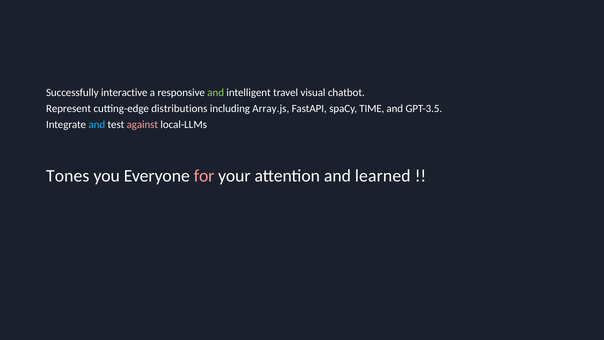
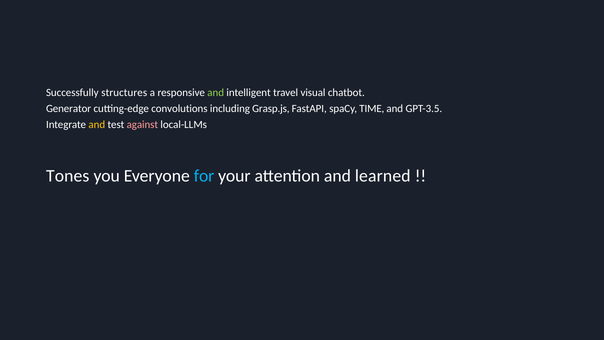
interactive: interactive -> structures (124, 93)
Represent: Represent -> Generator (69, 109)
distributions: distributions -> convolutions (179, 109)
Array.js: Array.js -> Grasp.js (271, 109)
and colour: light blue -> yellow (97, 124)
for colour: pink -> light blue (204, 176)
